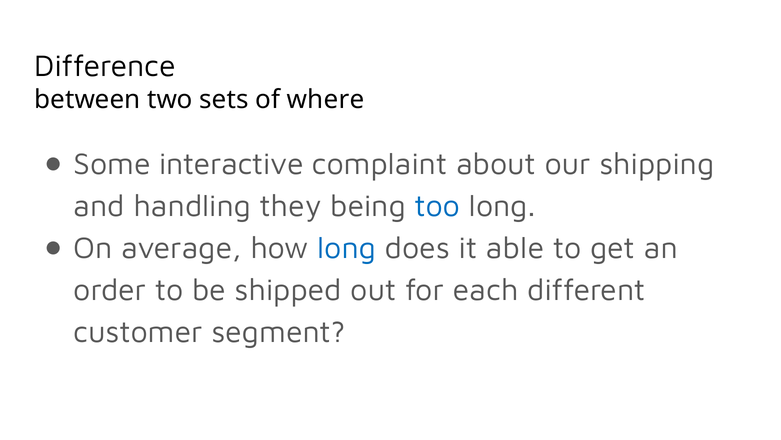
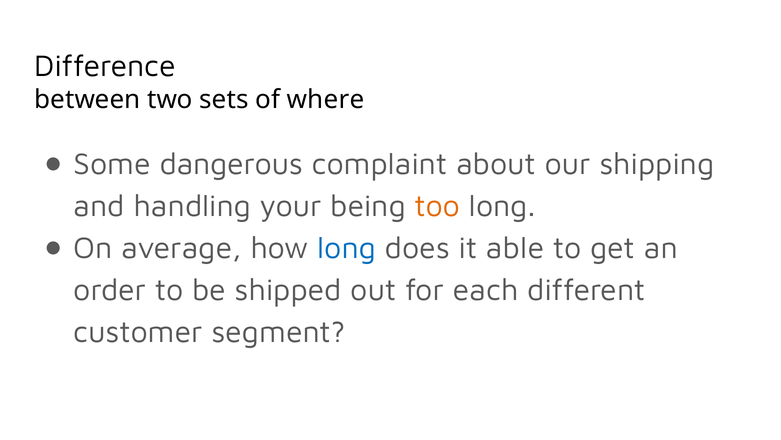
interactive: interactive -> dangerous (231, 164)
they: they -> your (291, 206)
too colour: blue -> orange (437, 206)
